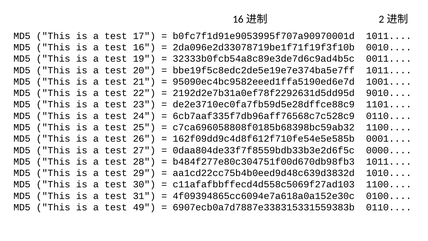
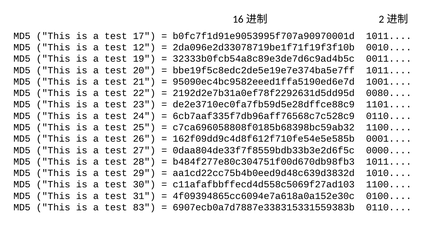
16: 16 -> 12 (144, 47)
9010: 9010 -> 0080 (389, 93)
49: 49 -> 83 (144, 207)
